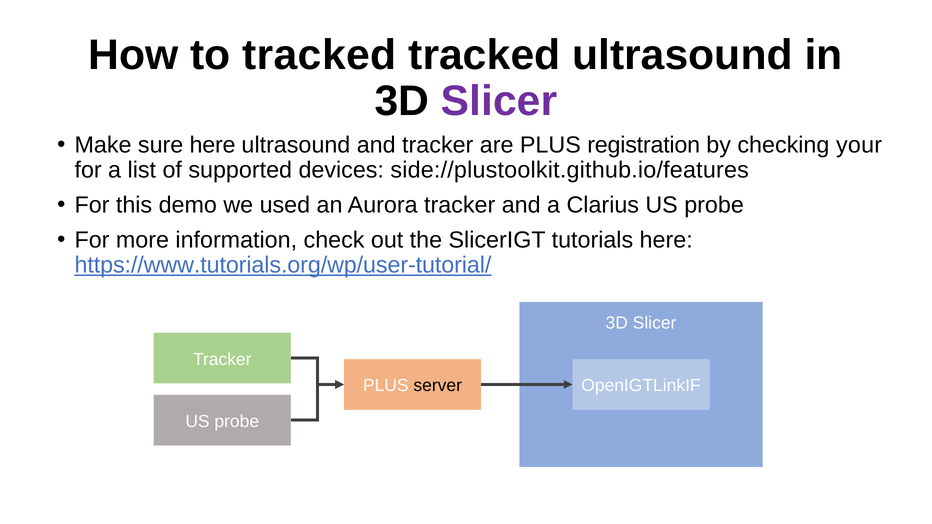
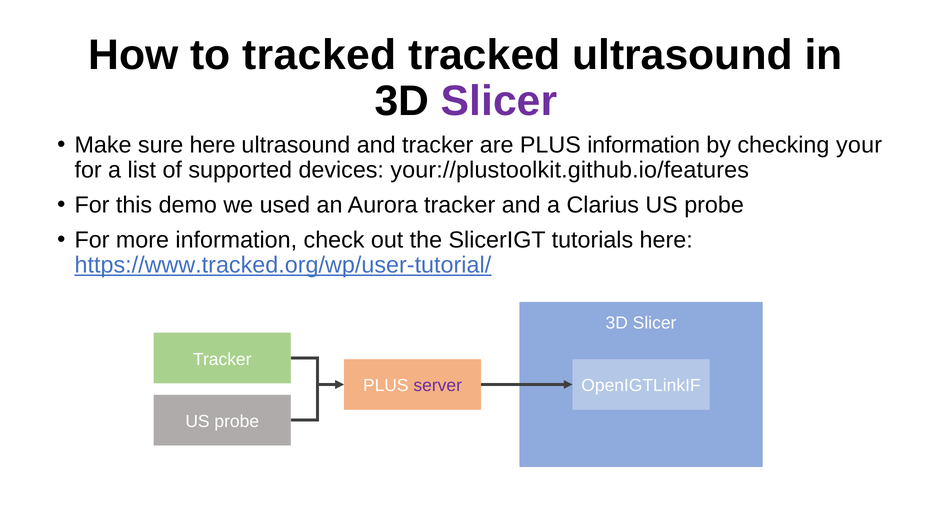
PLUS registration: registration -> information (644, 145)
side://plustoolkit.github.io/features: side://plustoolkit.github.io/features -> your://plustoolkit.github.io/features (570, 170)
https://www.tutorials.org/wp/user-tutorial/: https://www.tutorials.org/wp/user-tutorial/ -> https://www.tracked.org/wp/user-tutorial/ (283, 265)
server colour: black -> purple (438, 386)
